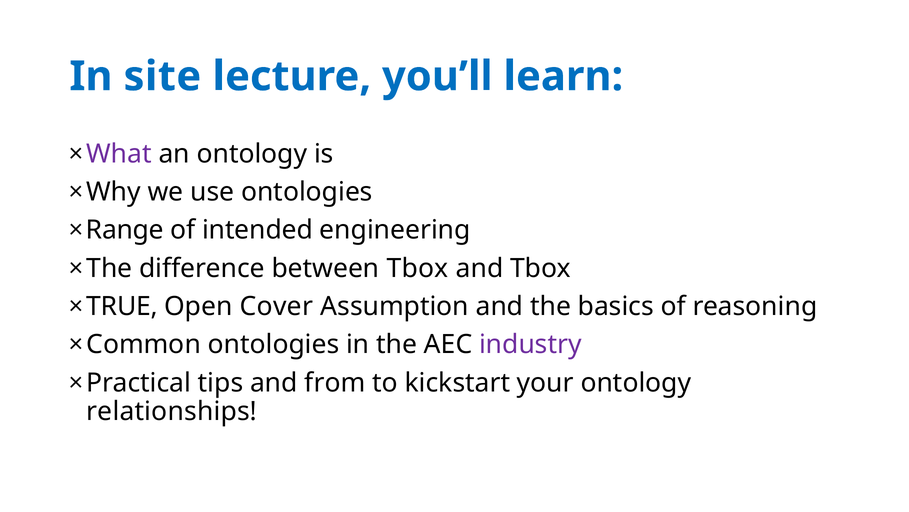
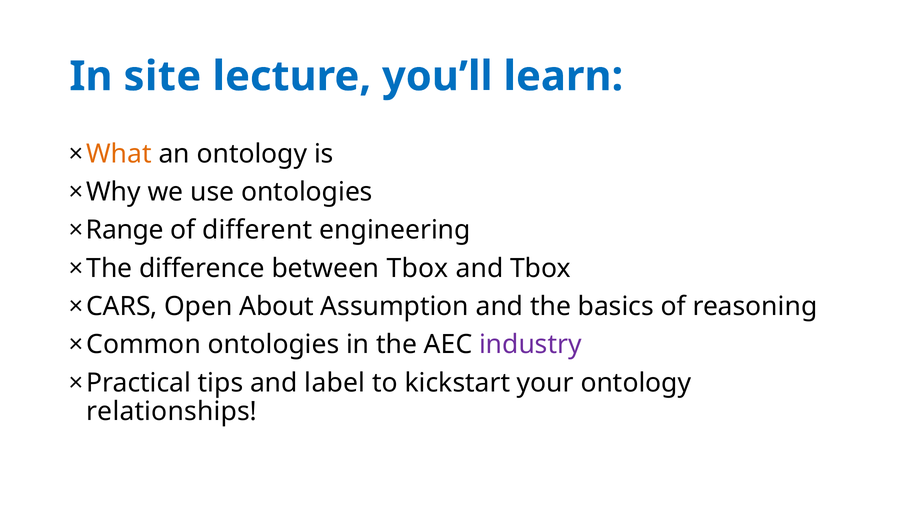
What colour: purple -> orange (119, 154)
intended: intended -> different (257, 230)
TRUE: TRUE -> CARS (122, 306)
Cover: Cover -> About (277, 306)
from: from -> label (335, 382)
